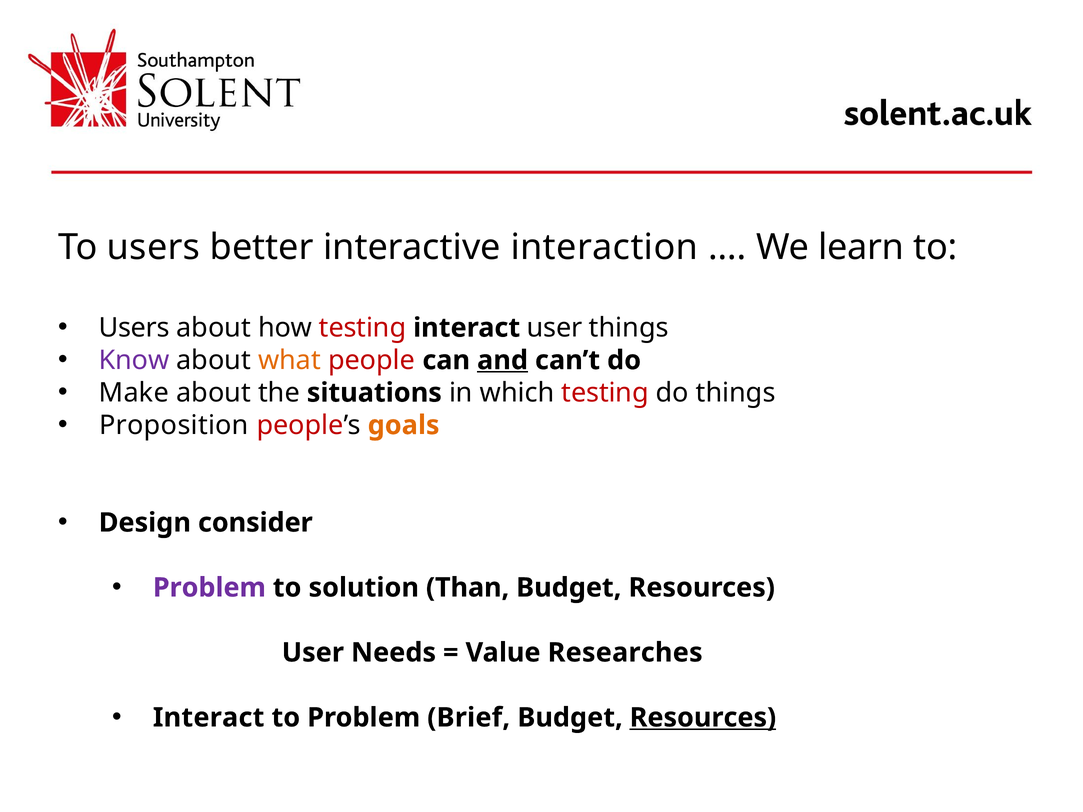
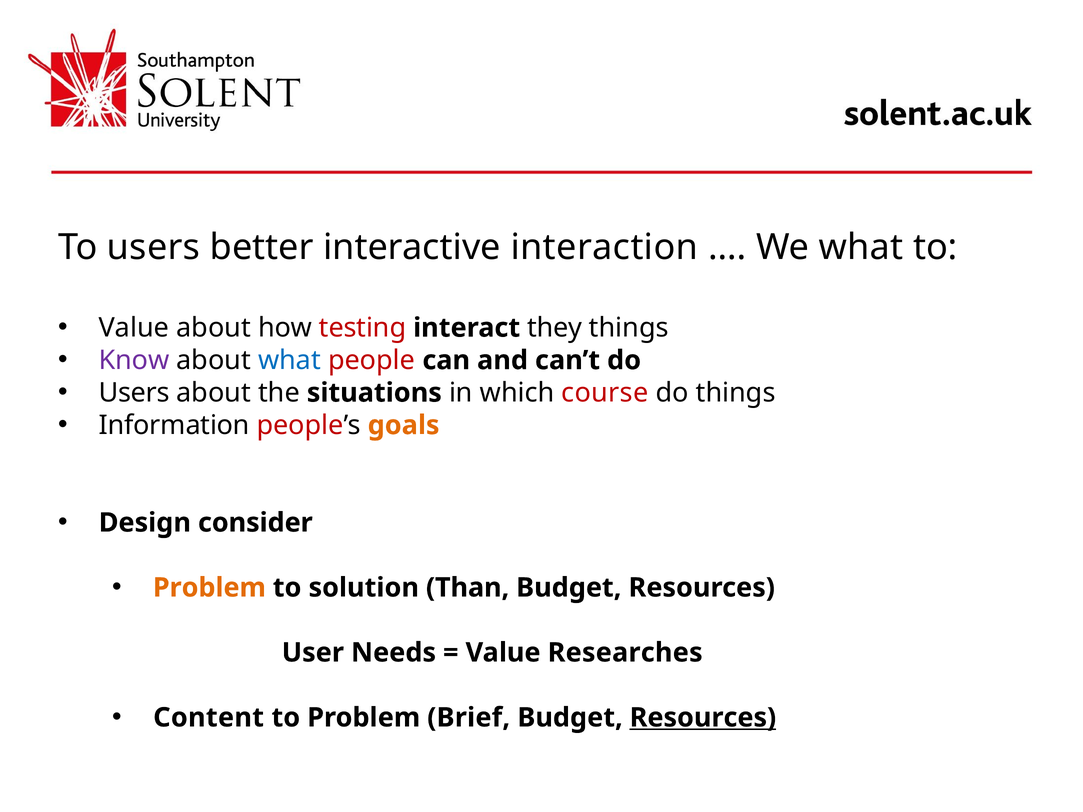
We learn: learn -> what (861, 247)
Users: Users -> Value (134, 328)
interact user: user -> they (555, 328)
what colour: orange -> blue (289, 360)
and underline: present -> none (503, 360)
Make: Make -> Users (134, 393)
which testing: testing -> course (605, 393)
Proposition: Proposition -> Information (174, 425)
Problem colour: purple -> orange (209, 588)
Interact: Interact -> Content (209, 718)
